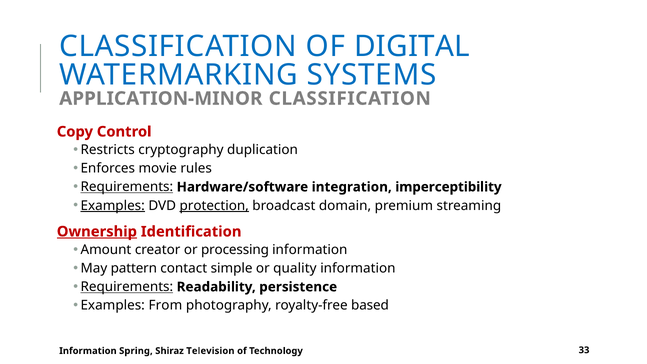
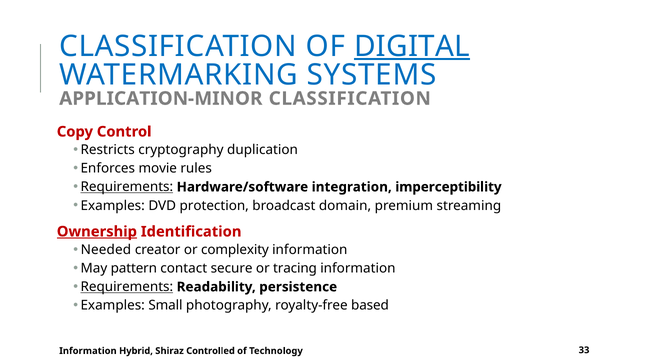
DIGITAL underline: none -> present (412, 46)
Examples underline: present -> none (113, 206)
protection underline: present -> none (214, 206)
Amount: Amount -> Needed (106, 250)
processing: processing -> complexity (235, 250)
simple: simple -> secure (232, 268)
quality: quality -> tracing (295, 268)
From: From -> Small (165, 305)
Spring: Spring -> Hybrid (136, 351)
Television: Television -> Controlled (210, 351)
